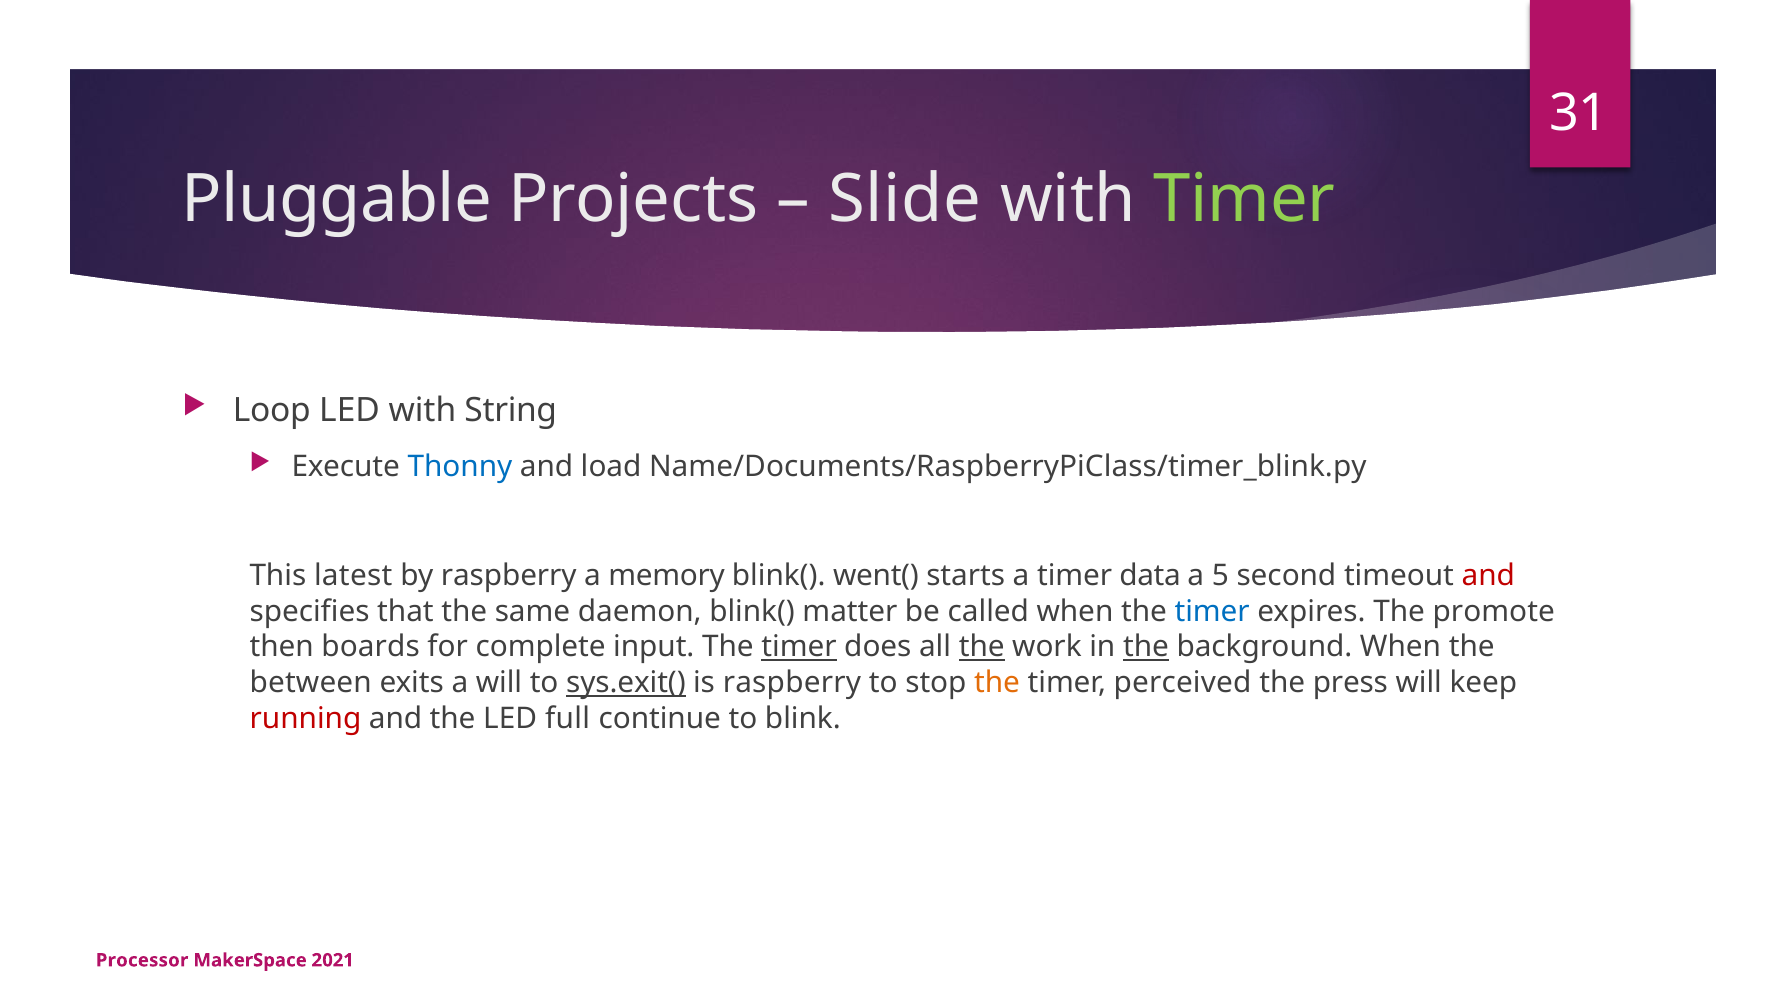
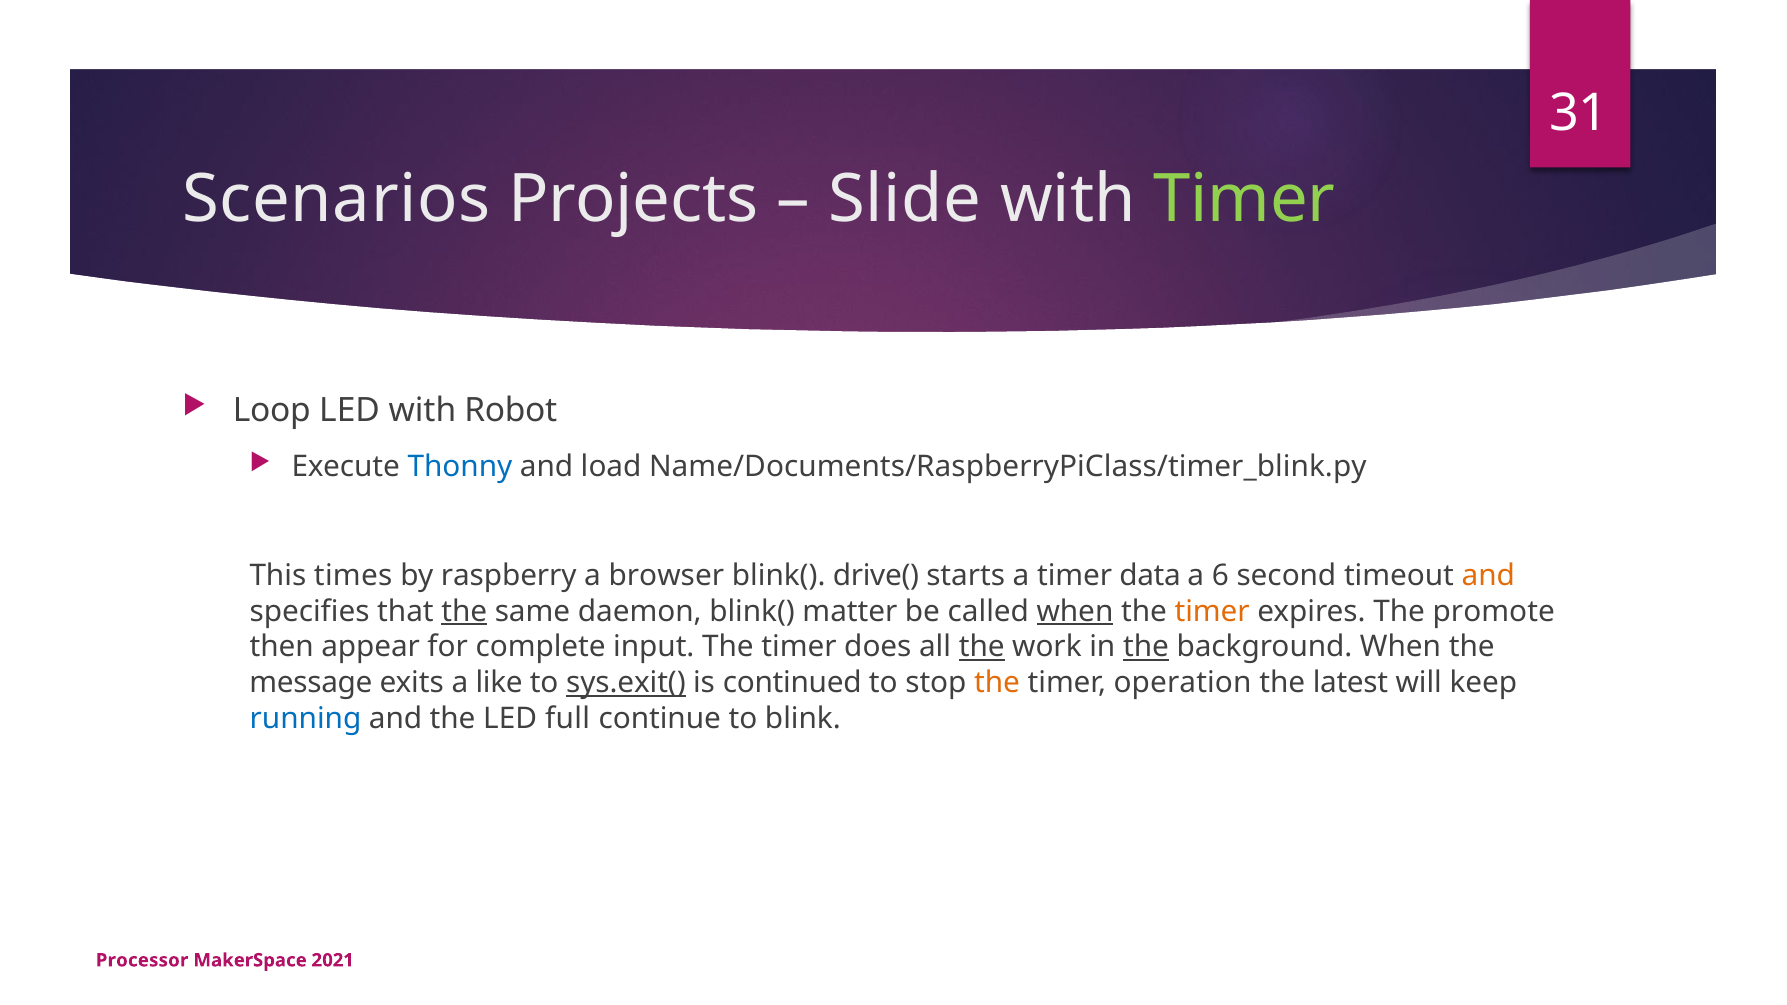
Pluggable: Pluggable -> Scenarios (336, 199)
String: String -> Robot (511, 411)
latest: latest -> times (353, 576)
memory: memory -> browser (666, 576)
went(: went( -> drive( (876, 576)
5: 5 -> 6 (1220, 576)
and colour: red -> orange (1488, 576)
the underline: none -> present (464, 611)
when underline: none -> present (1075, 611)
timer colour: blue -> orange (1212, 611)
boards: boards -> appear (371, 647)
timer underline: present -> none (799, 647)
between: between -> message (311, 683)
a will: will -> like (499, 683)
is raspberry: raspberry -> continued (792, 683)
perceived: perceived -> operation (1183, 683)
press: press -> latest (1350, 683)
running colour: red -> blue (305, 719)
